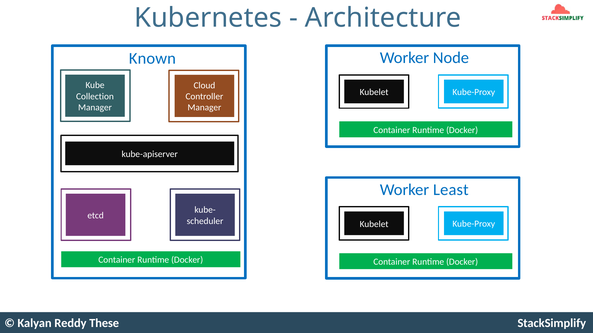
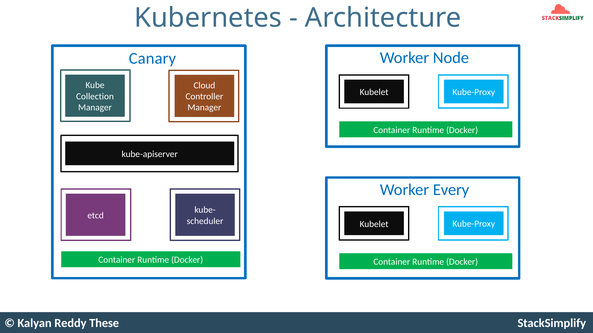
Known: Known -> Canary (152, 59)
Least: Least -> Every (451, 190)
